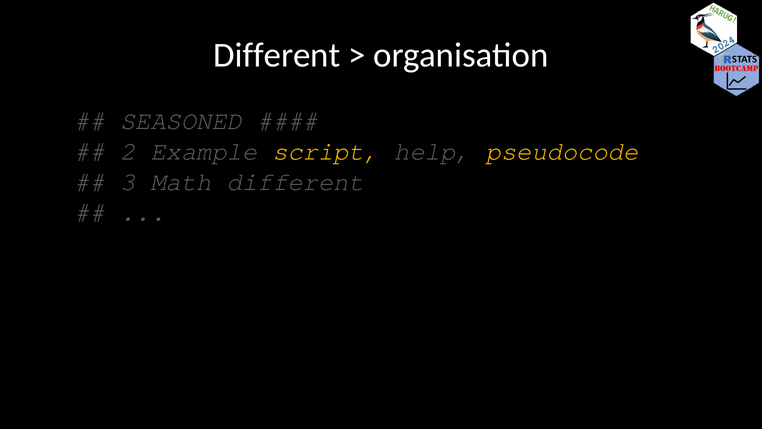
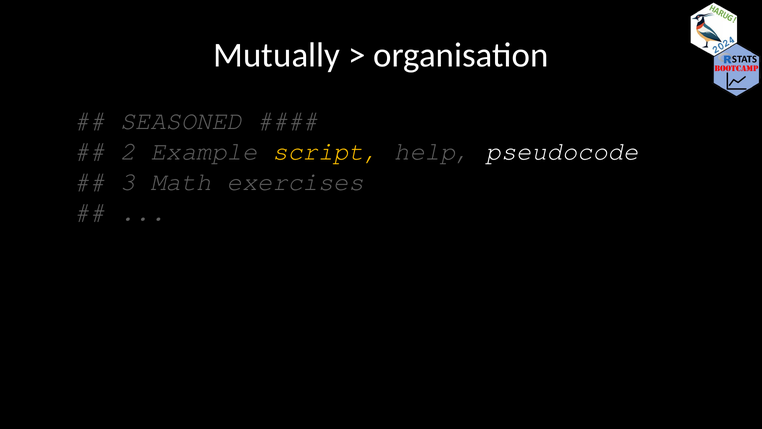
Different: Different -> Mutually (277, 55)
pseudocode colour: yellow -> white (562, 151)
Math different: different -> exercises (295, 182)
